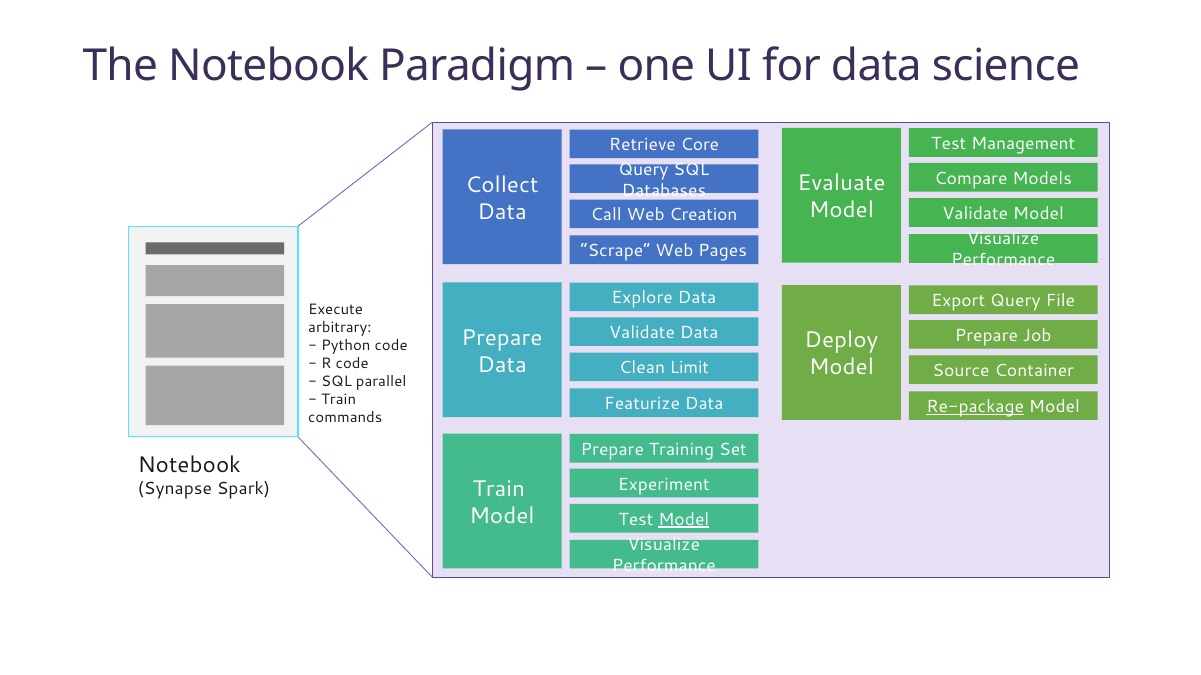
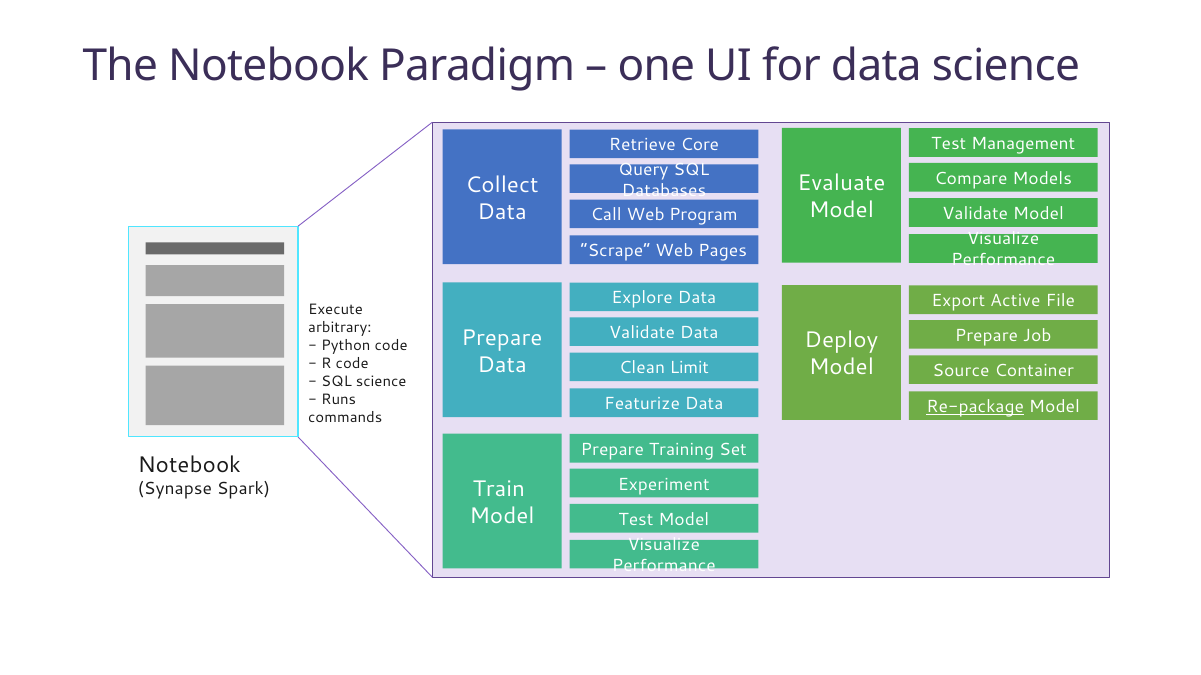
Creation: Creation -> Program (703, 215)
Export Query: Query -> Active (1015, 301)
SQL parallel: parallel -> science (381, 382)
Train: Train -> Runs (339, 400)
Model underline: present -> none (684, 520)
